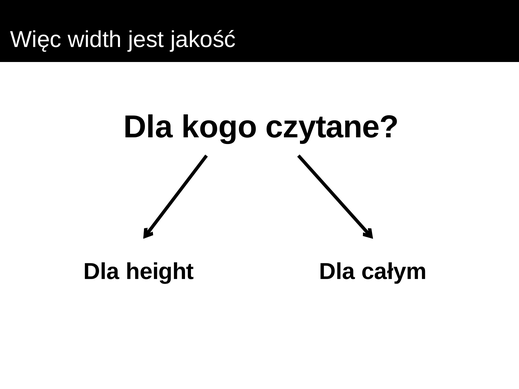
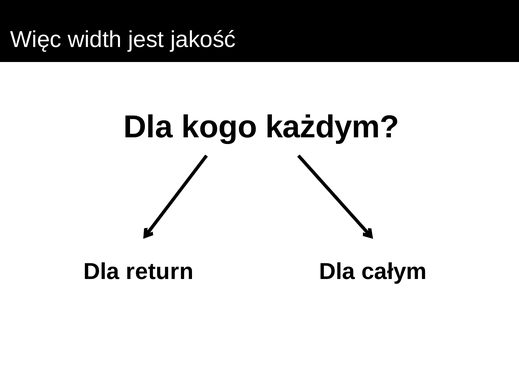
czytane: czytane -> każdym (332, 127)
height: height -> return (160, 272)
